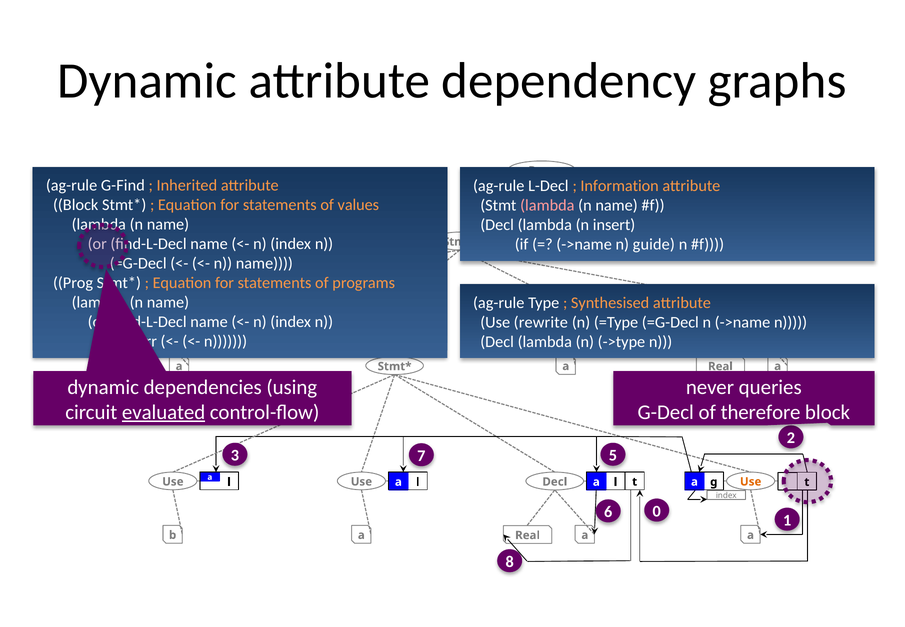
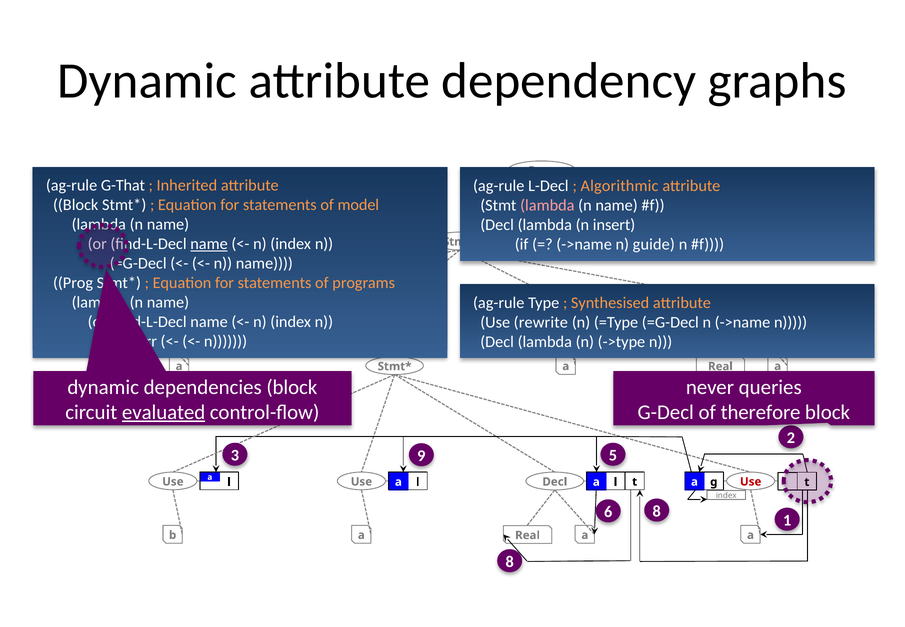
G-Find: G-Find -> G-That (123, 185)
Information: Information -> Algorithmic (620, 186)
values: values -> model (358, 205)
name underline: none -> present (209, 244)
dependencies using: using -> block (292, 387)
7: 7 -> 9 (421, 455)
Use colour: orange -> red (751, 481)
6 0: 0 -> 8 (657, 511)
